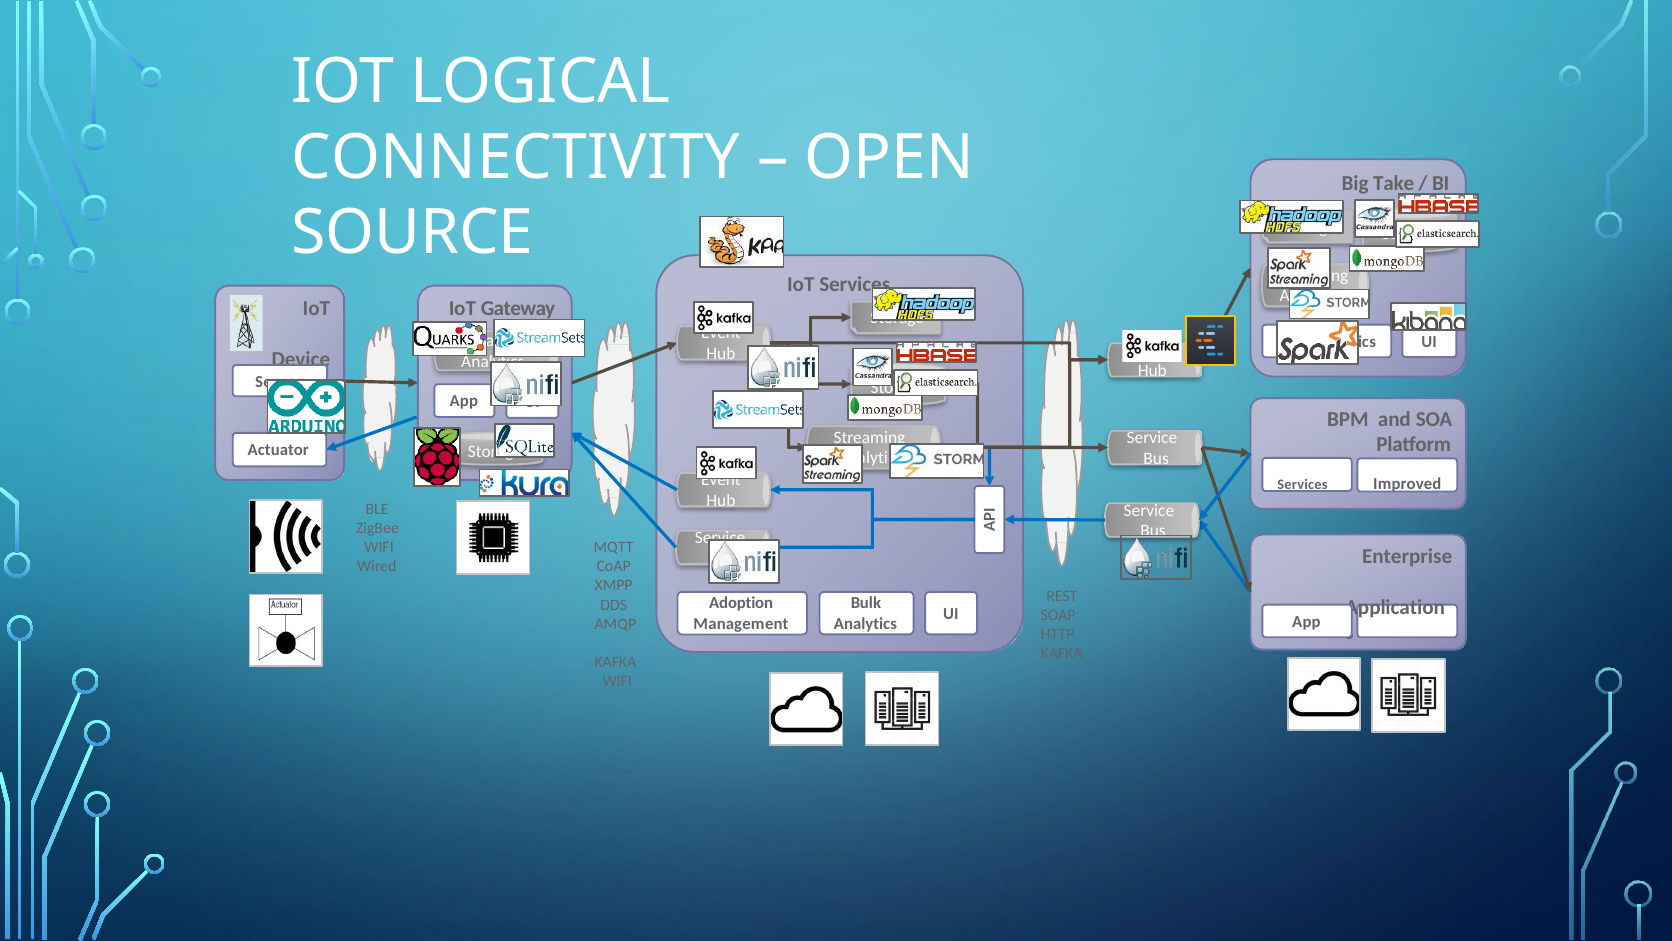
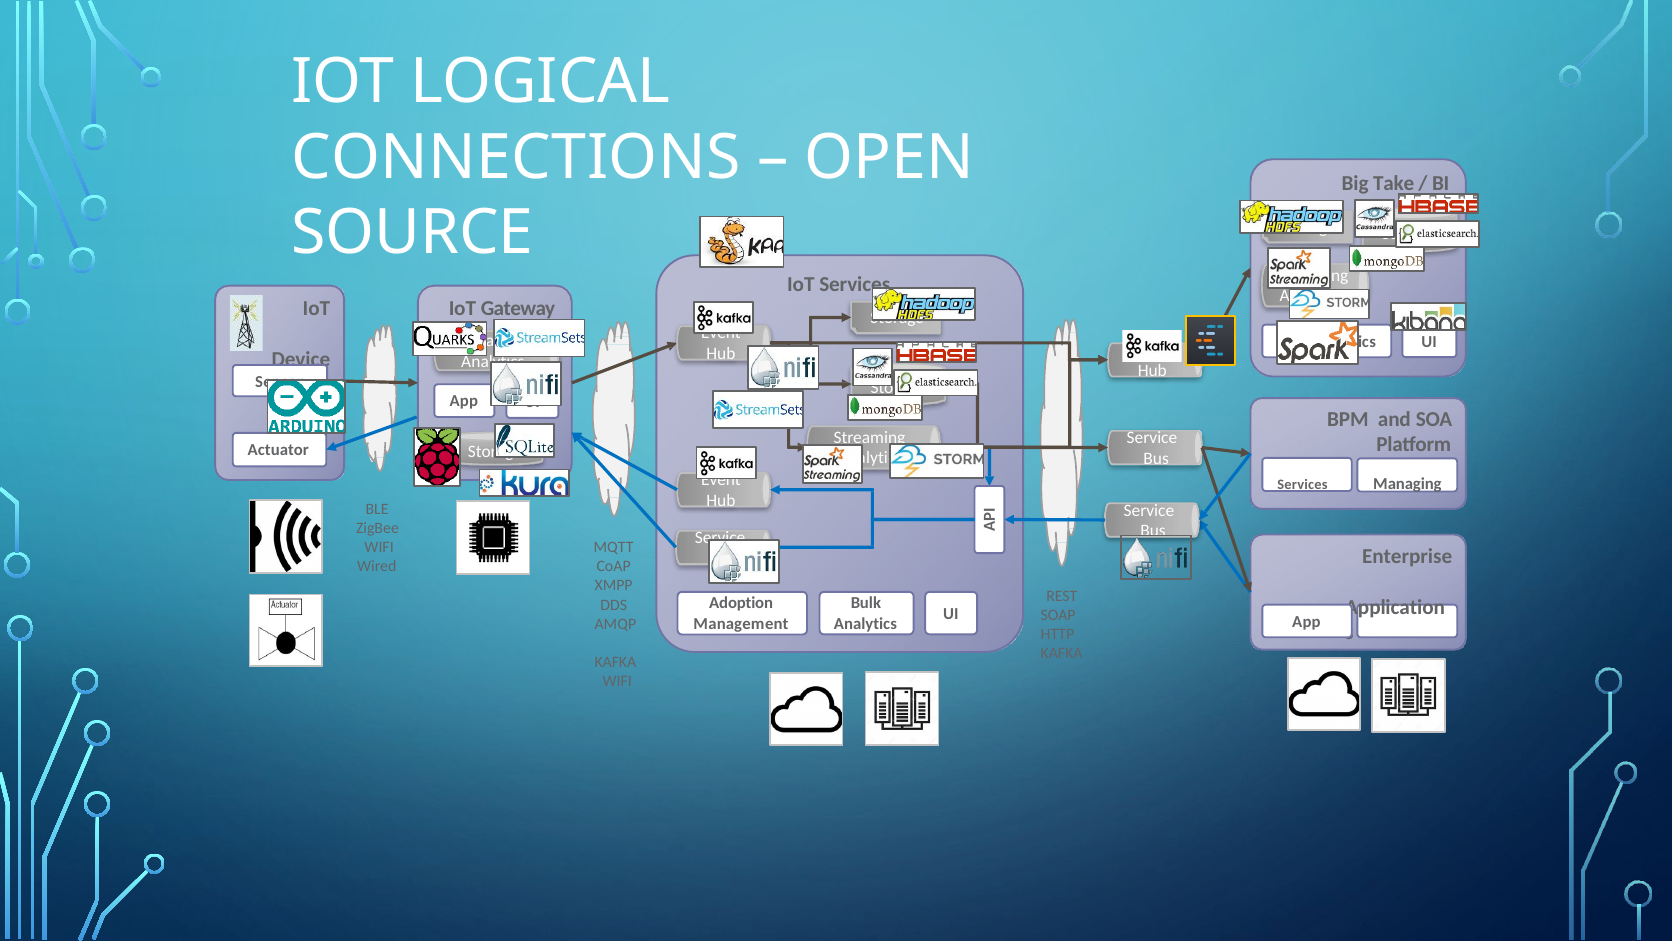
CONNECTIVITY: CONNECTIVITY -> CONNECTIONS (516, 157)
Improved: Improved -> Managing (1407, 484)
